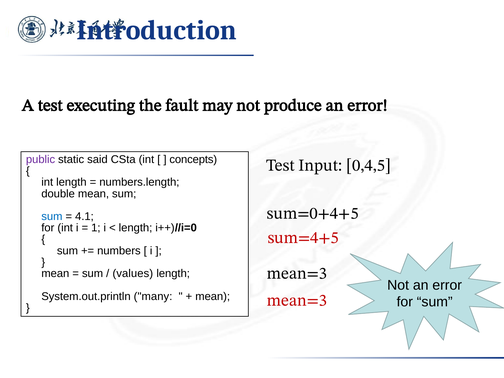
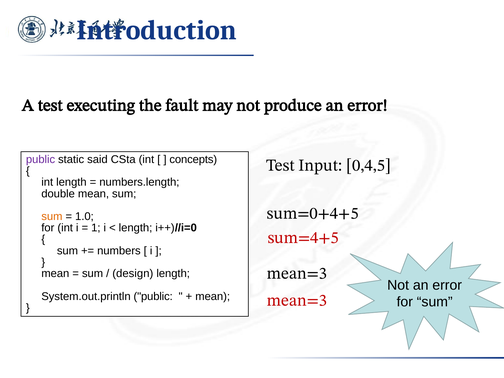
sum colour: blue -> orange (52, 216)
4.1: 4.1 -> 1.0 (84, 216)
values: values -> design (133, 274)
System.out.println many: many -> public (153, 296)
